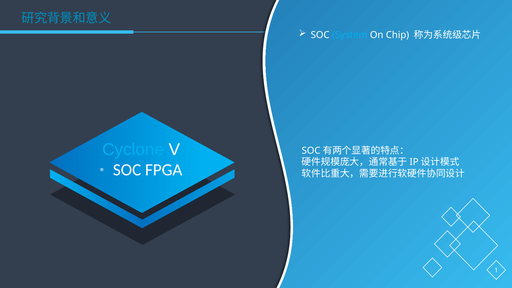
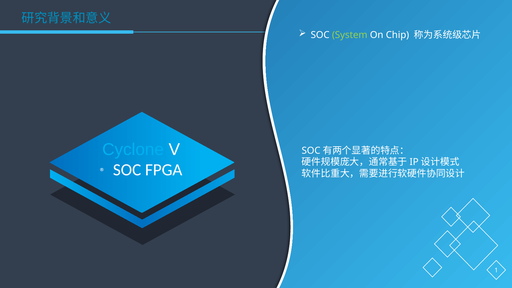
System colour: light blue -> light green (350, 35)
